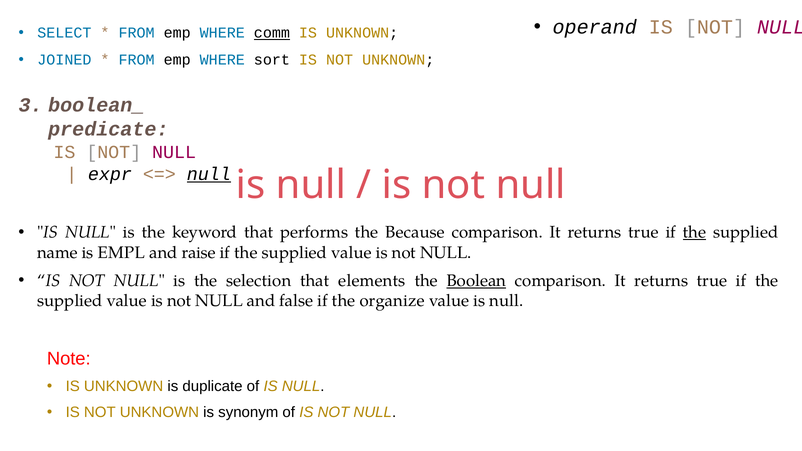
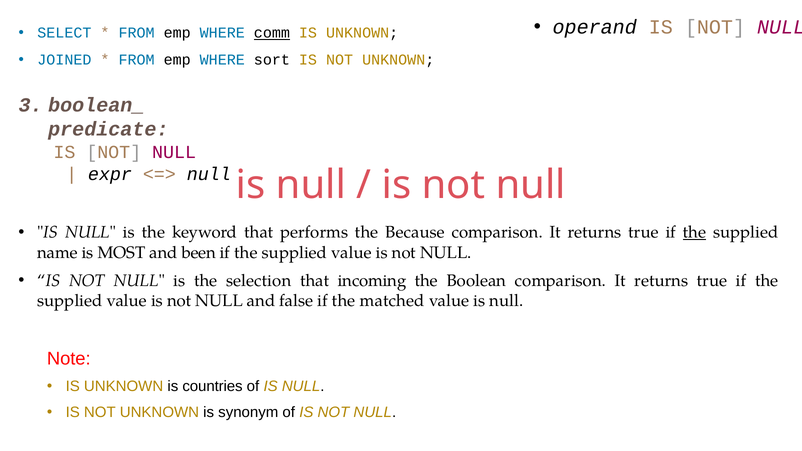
null underline: present -> none (209, 174)
EMPL: EMPL -> MOST (122, 253)
raise: raise -> been (199, 253)
elements: elements -> incoming (372, 281)
Boolean underline: present -> none (476, 281)
organize: organize -> matched (392, 301)
duplicate: duplicate -> countries (213, 387)
